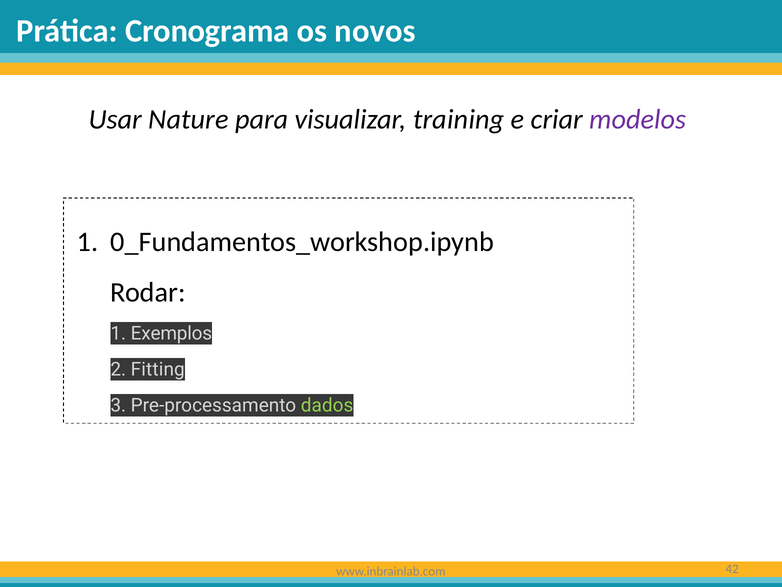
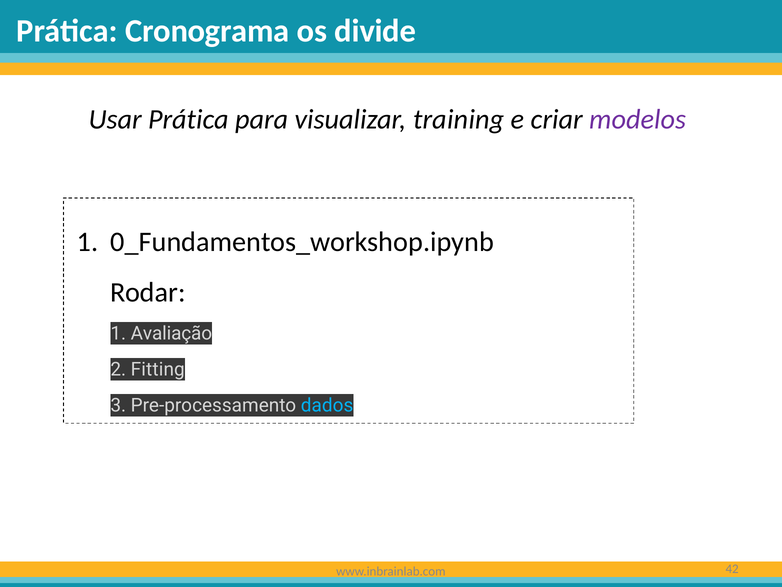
novos: novos -> divide (375, 31)
Usar Nature: Nature -> Prática (189, 119)
Exemplos: Exemplos -> Avaliação (171, 333)
dados colour: light green -> light blue (327, 405)
